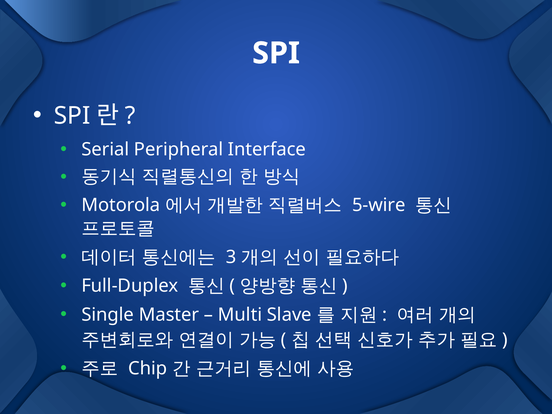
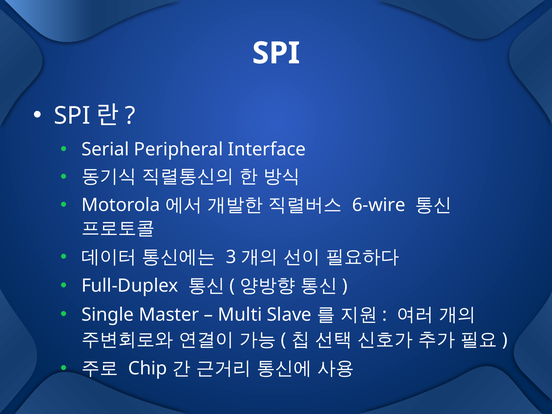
5-wire: 5-wire -> 6-wire (379, 205)
